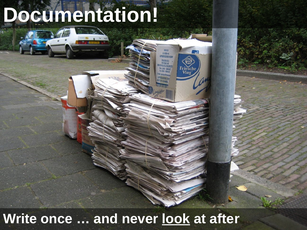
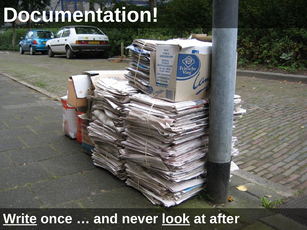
Write underline: none -> present (20, 219)
